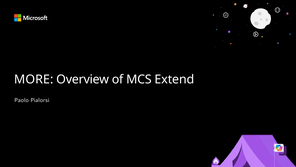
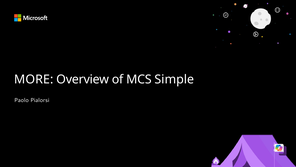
Extend: Extend -> Simple (174, 79)
